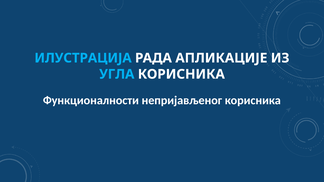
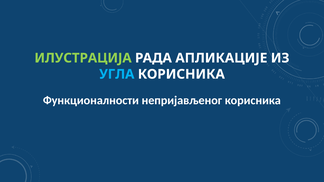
ИЛУСТРАЦИЈА colour: light blue -> light green (83, 58)
